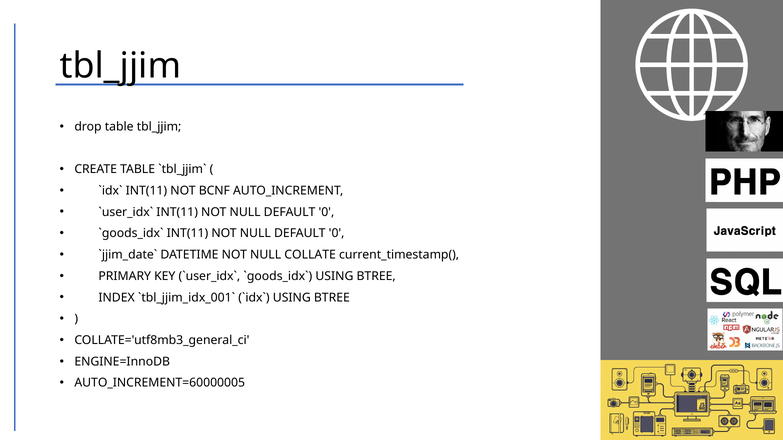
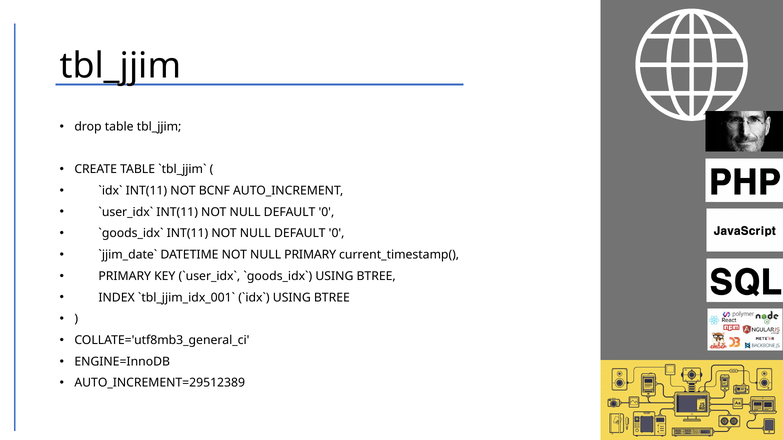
NULL COLLATE: COLLATE -> PRIMARY (310, 255)
AUTO_INCREMENT=60000005: AUTO_INCREMENT=60000005 -> AUTO_INCREMENT=29512389 (160, 383)
